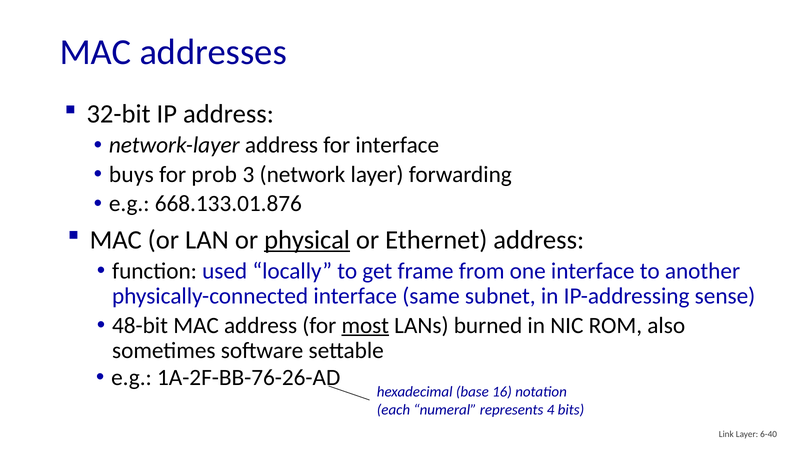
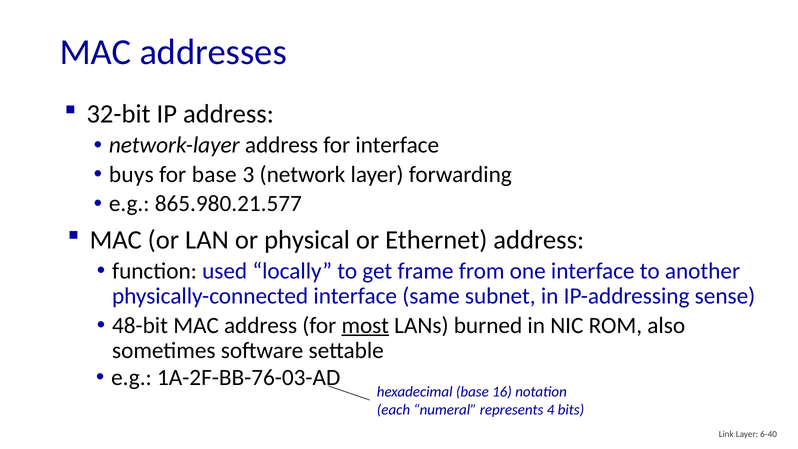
for prob: prob -> base (214, 174)
668.133.01.876: 668.133.01.876 -> 865.980.21.577 (228, 204)
physical underline: present -> none (307, 240)
1A-2F-BB-76-26-AD: 1A-2F-BB-76-26-AD -> 1A-2F-BB-76-03-AD (249, 378)
